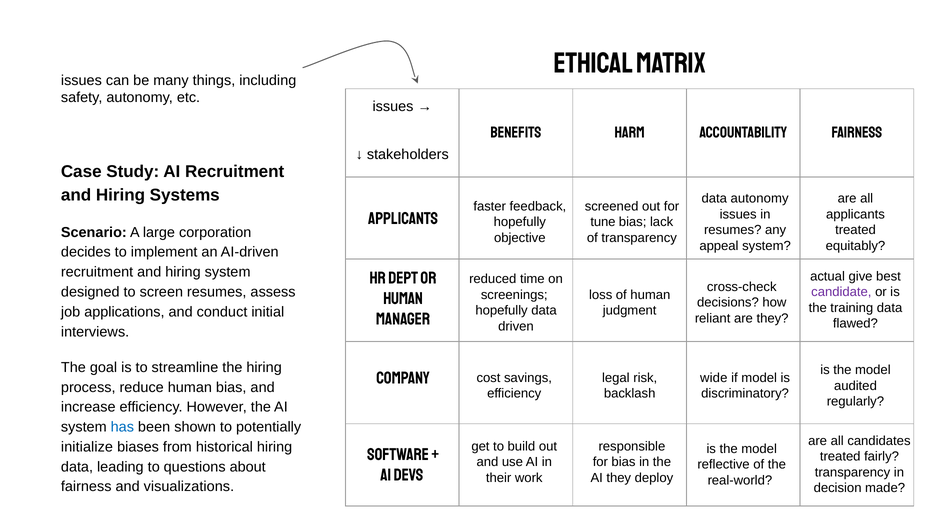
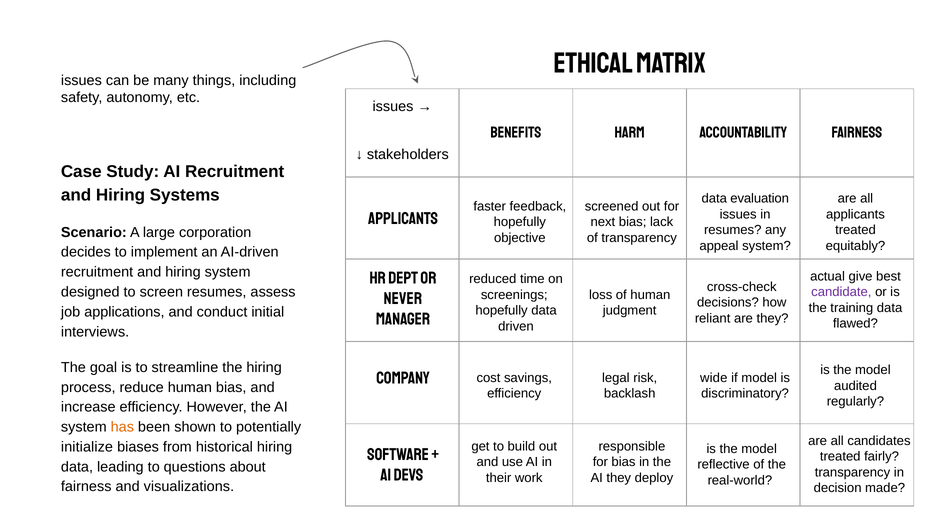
data autonomy: autonomy -> evaluation (760, 198)
tune: tune -> next (603, 222)
Human: Human -> Never (403, 298)
has colour: blue -> orange (122, 427)
